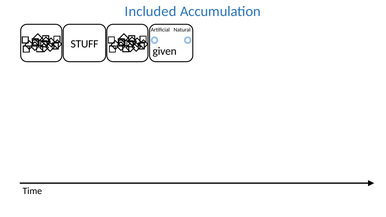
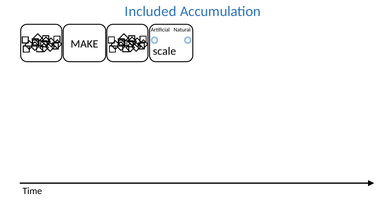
STUFF: STUFF -> MAKE (84, 44)
given: given -> scale (164, 51)
